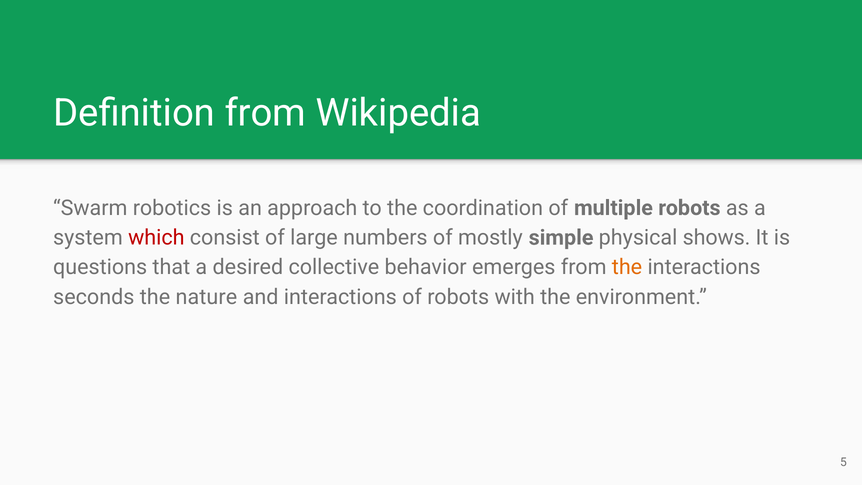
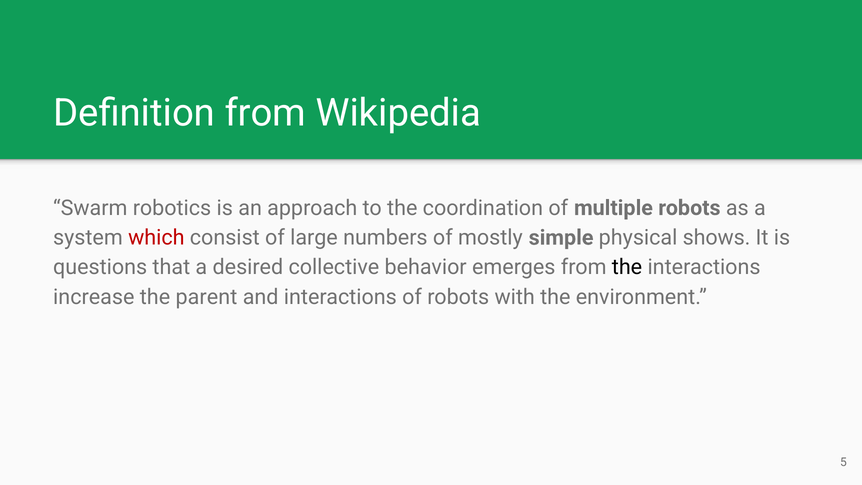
the colour: orange -> black (627, 267)
seconds: seconds -> increase (94, 297)
nature: nature -> parent (206, 297)
